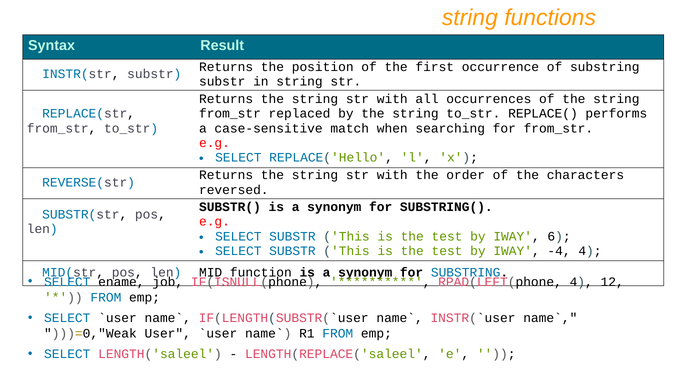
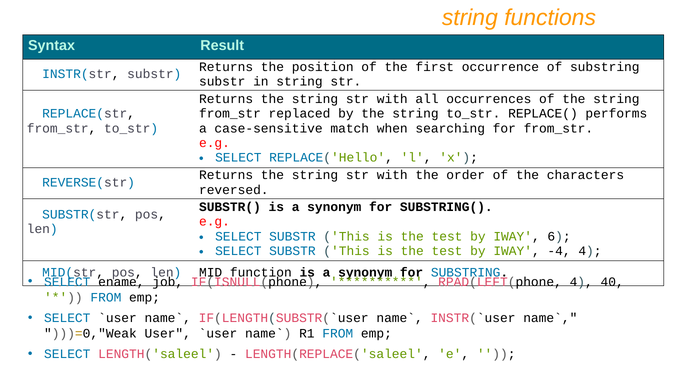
12: 12 -> 40 (612, 281)
